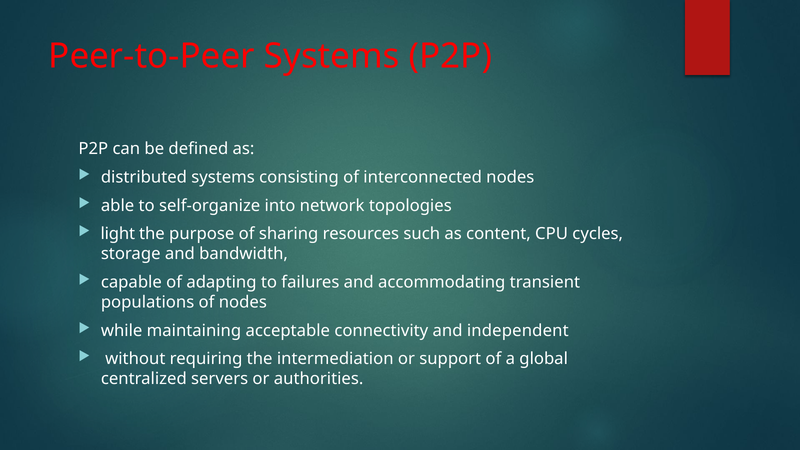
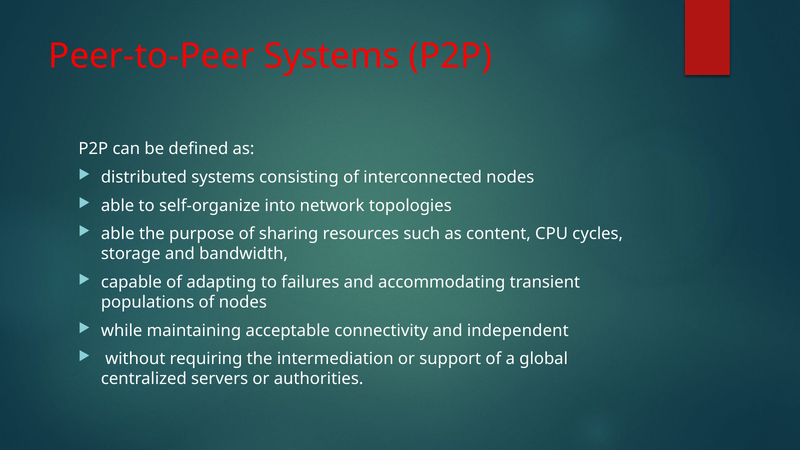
light: light -> able (118, 234)
